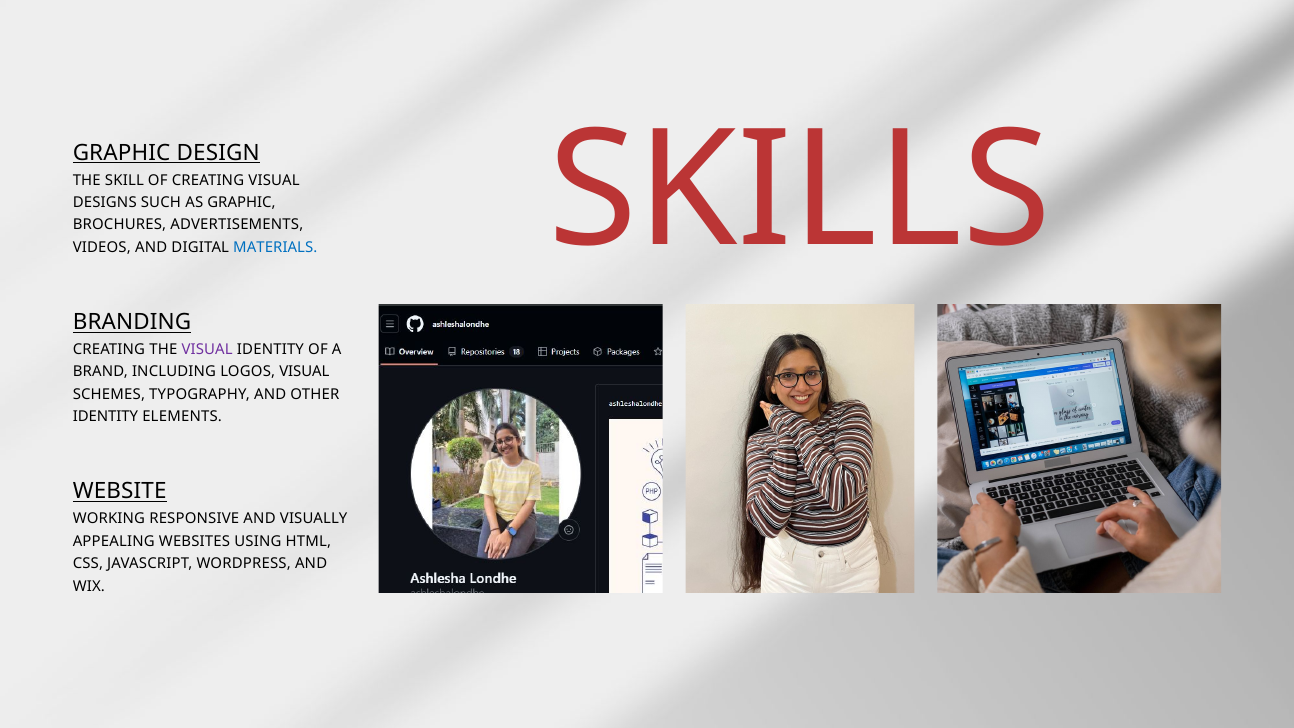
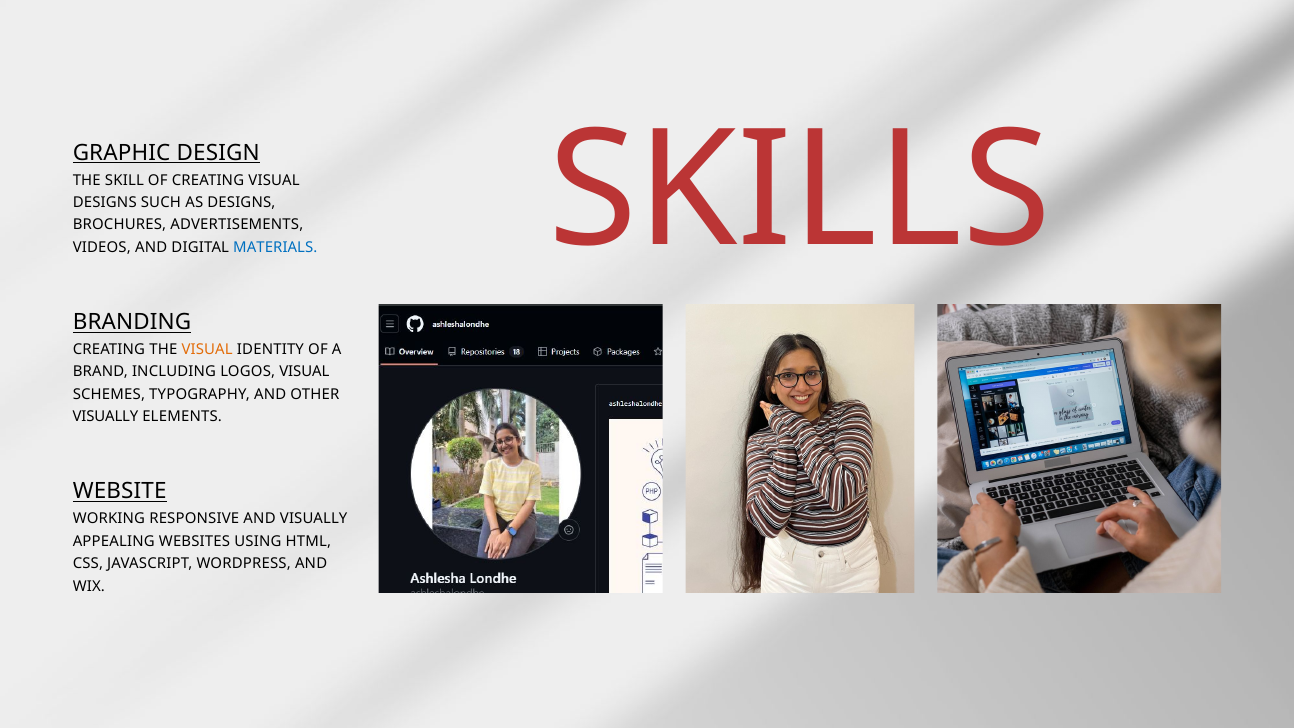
AS GRAPHIC: GRAPHIC -> DESIGNS (241, 202)
VISUAL colour: purple -> orange (207, 349)
IDENTITY: IDENTITY -> VISUALLY (105, 417)
